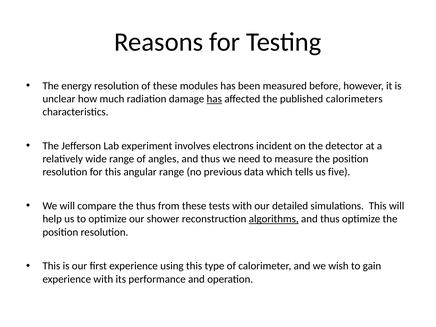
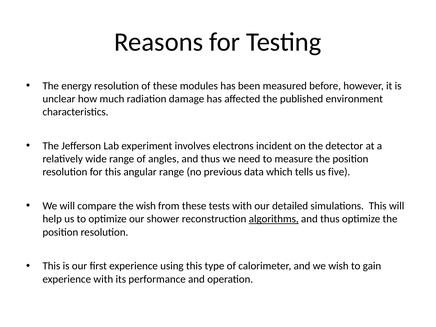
has underline: present -> none (214, 99)
calorimeters: calorimeters -> environment (354, 99)
the thus: thus -> wish (146, 206)
